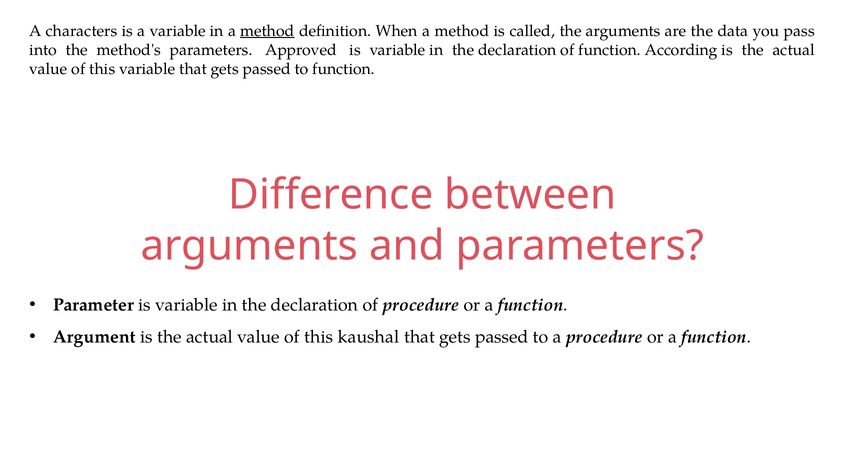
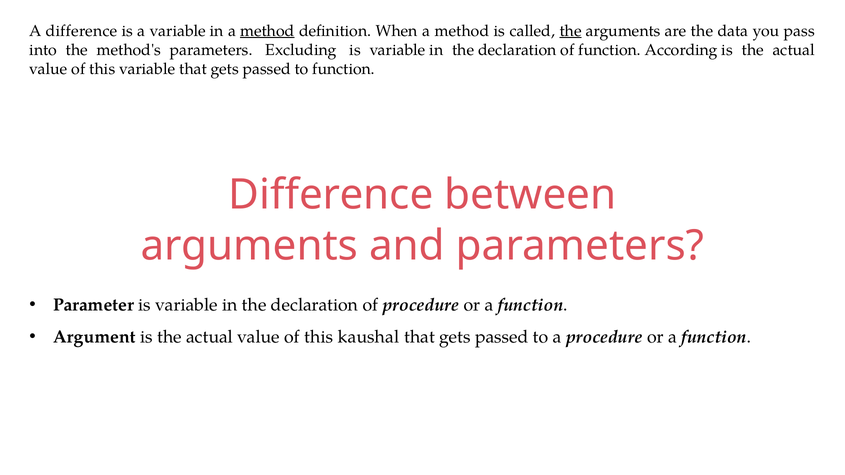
A characters: characters -> difference (82, 31)
the underline: none -> present (571, 31)
Approved: Approved -> Excluding (301, 50)
